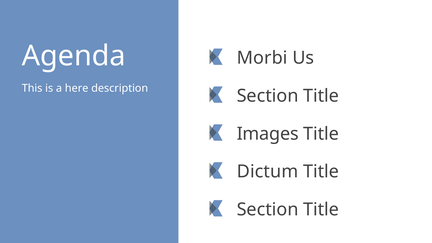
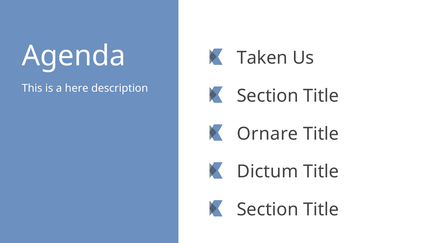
Morbi: Morbi -> Taken (262, 58)
Images: Images -> Ornare (268, 134)
